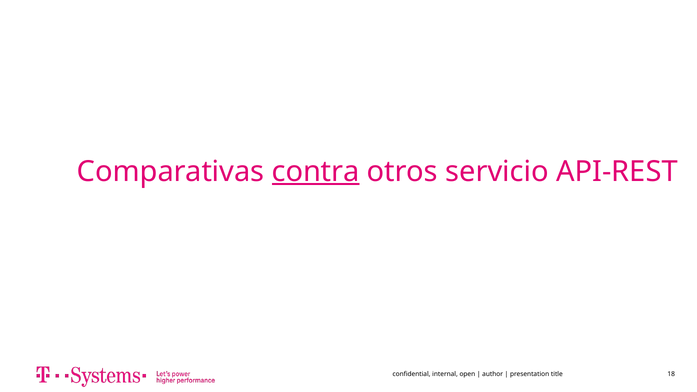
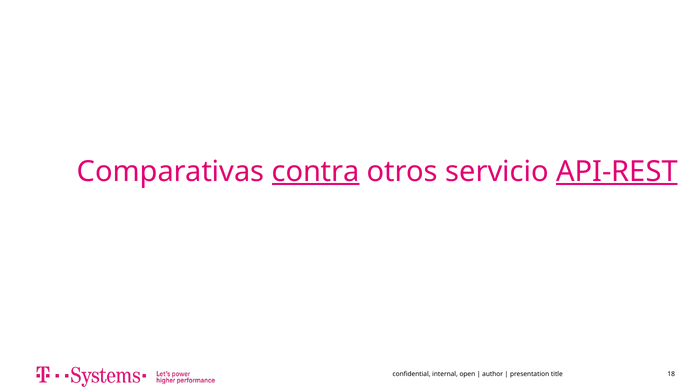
API-REST underline: none -> present (617, 171)
